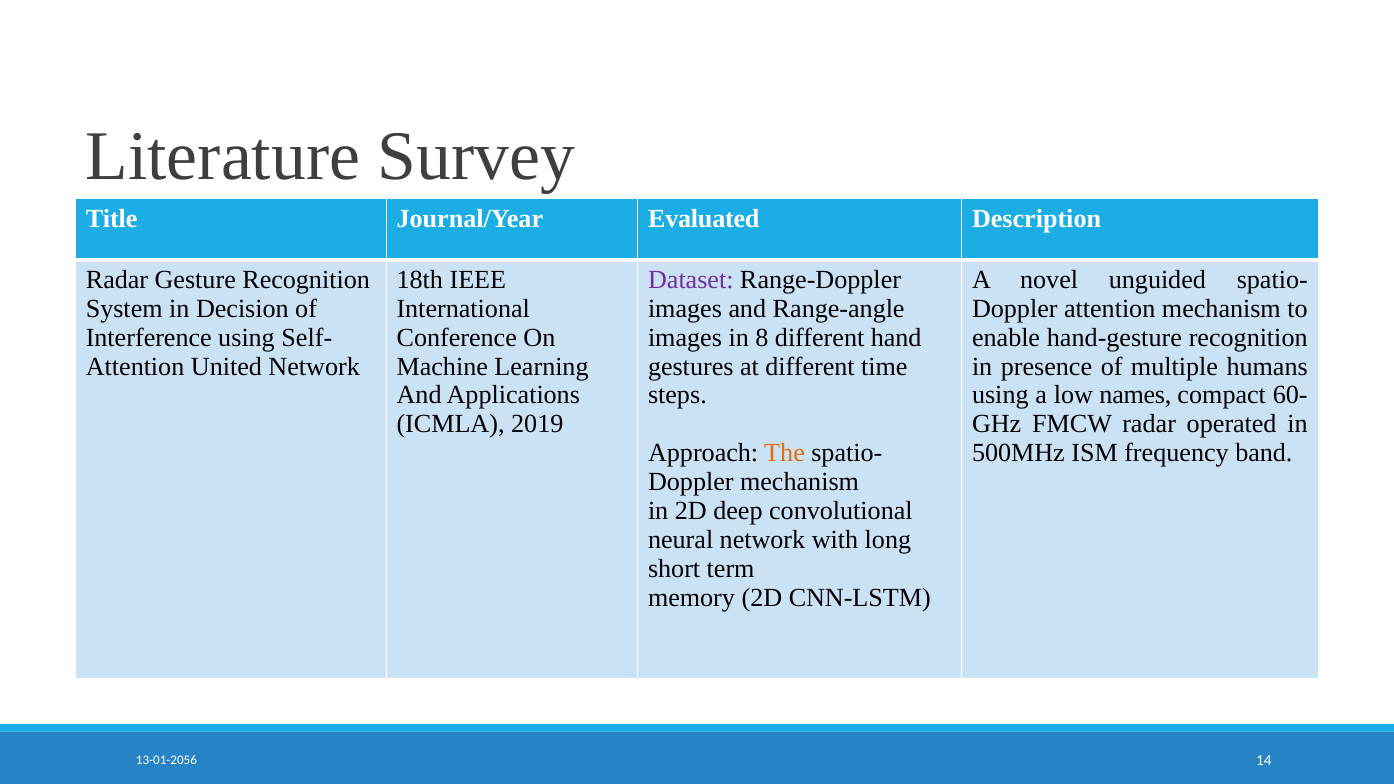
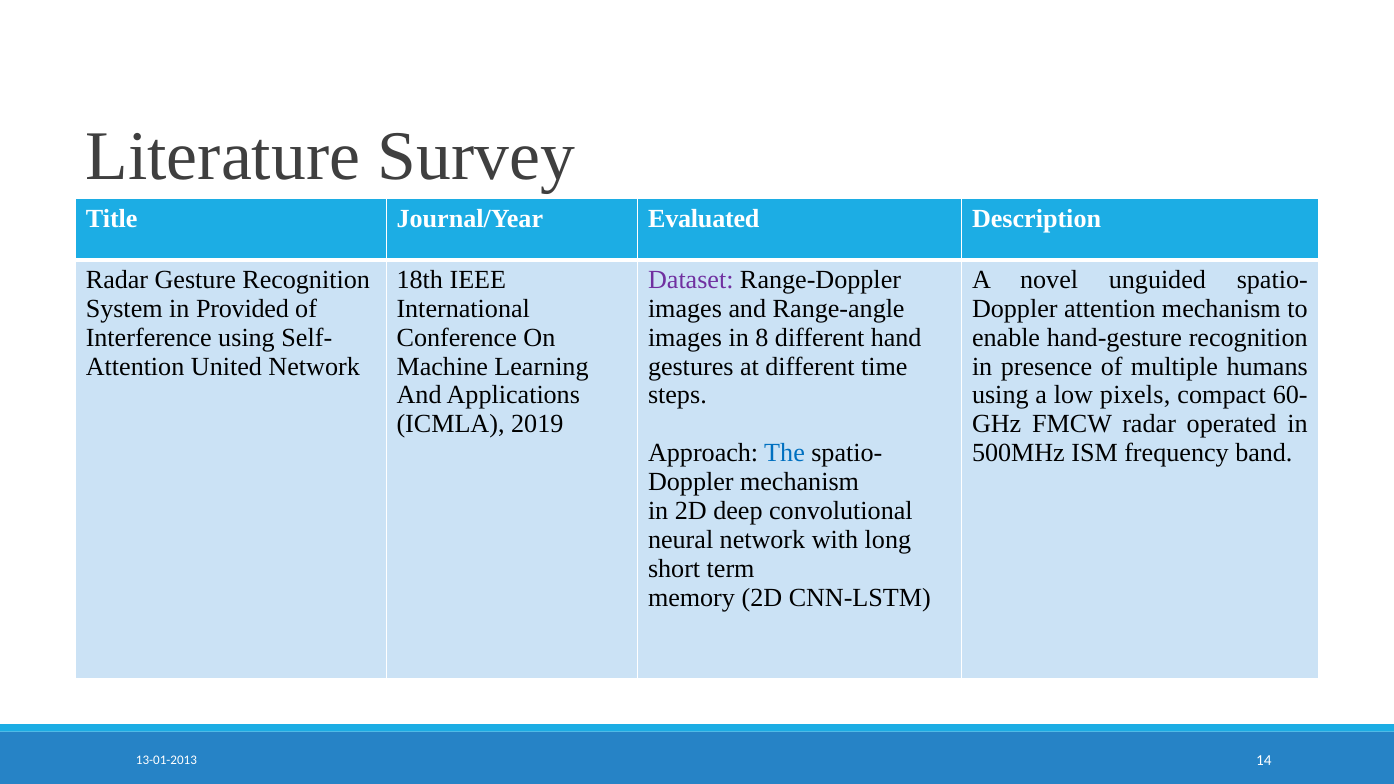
Decision: Decision -> Provided (242, 309)
names: names -> pixels (1135, 395)
The colour: orange -> blue (785, 453)
13-01-2056: 13-01-2056 -> 13-01-2013 (166, 760)
